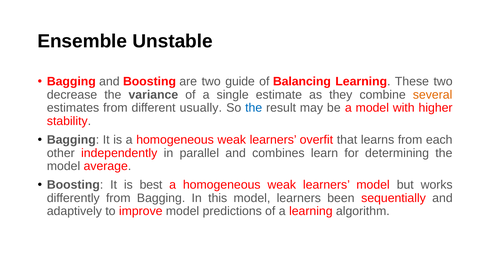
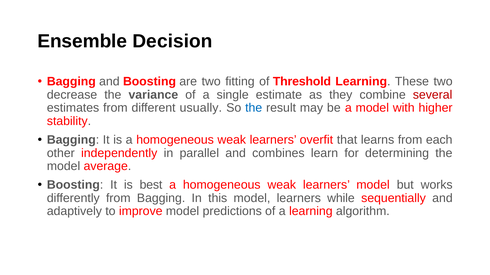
Unstable: Unstable -> Decision (173, 41)
guide: guide -> fitting (240, 82)
Balancing: Balancing -> Threshold (302, 82)
several colour: orange -> red (433, 95)
been: been -> while (341, 198)
